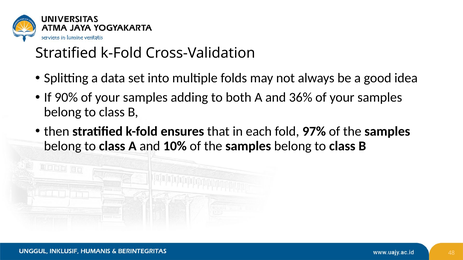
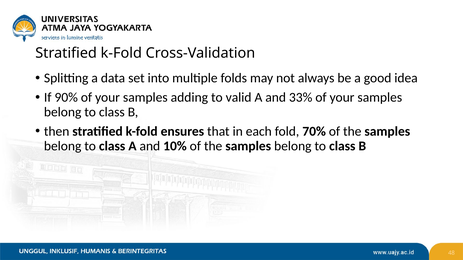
both: both -> valid (239, 98)
36%: 36% -> 33% (301, 98)
97%: 97% -> 70% (314, 132)
